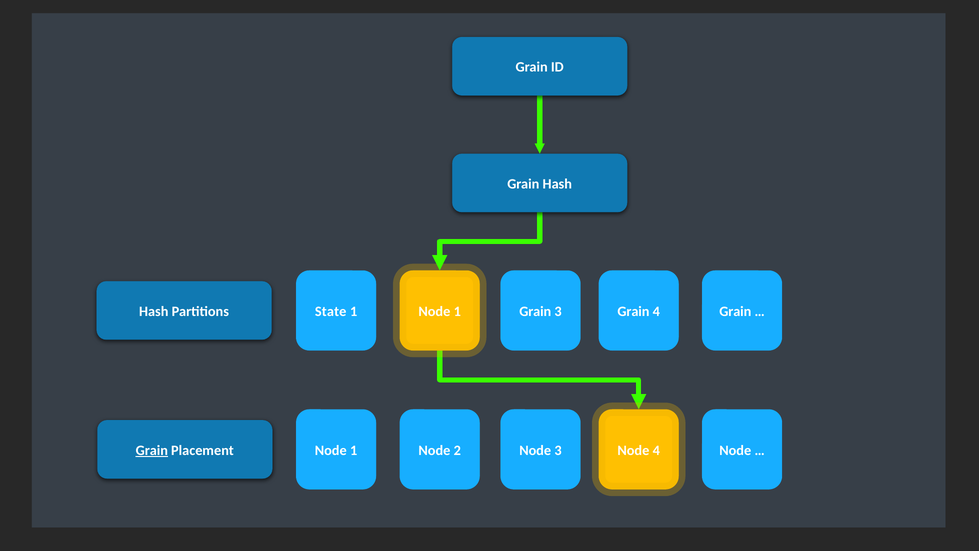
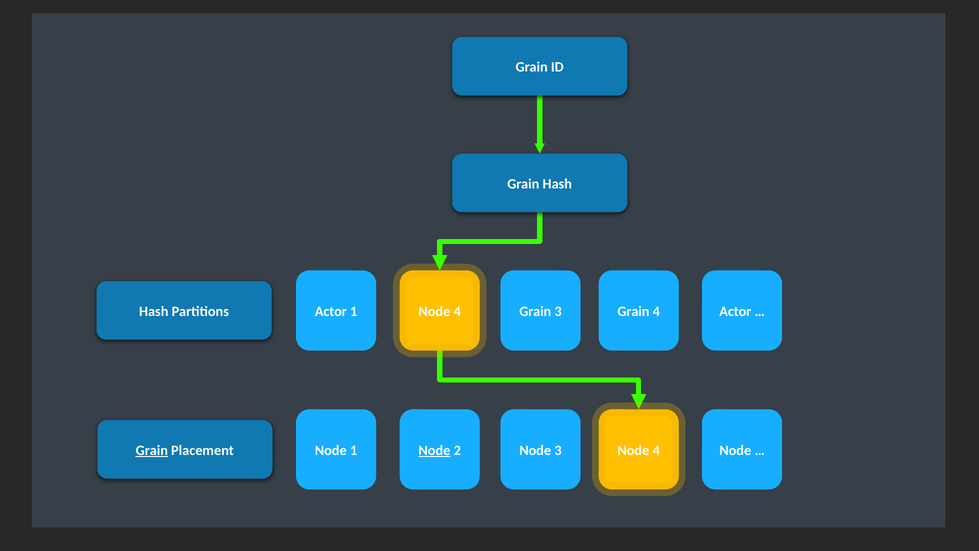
State: State -> Actor (331, 311)
1: 1 -> 4 (457, 311)
4 Grain: Grain -> Actor (735, 311)
Node underline: none -> present (434, 450)
